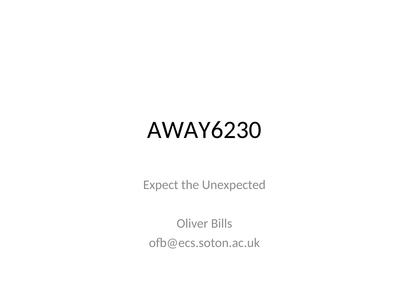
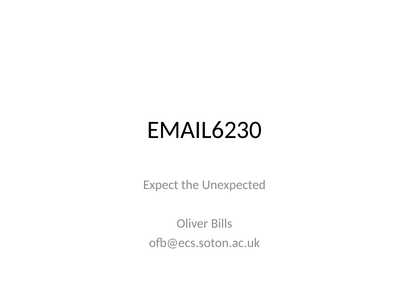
AWAY6230: AWAY6230 -> EMAIL6230 (204, 130)
